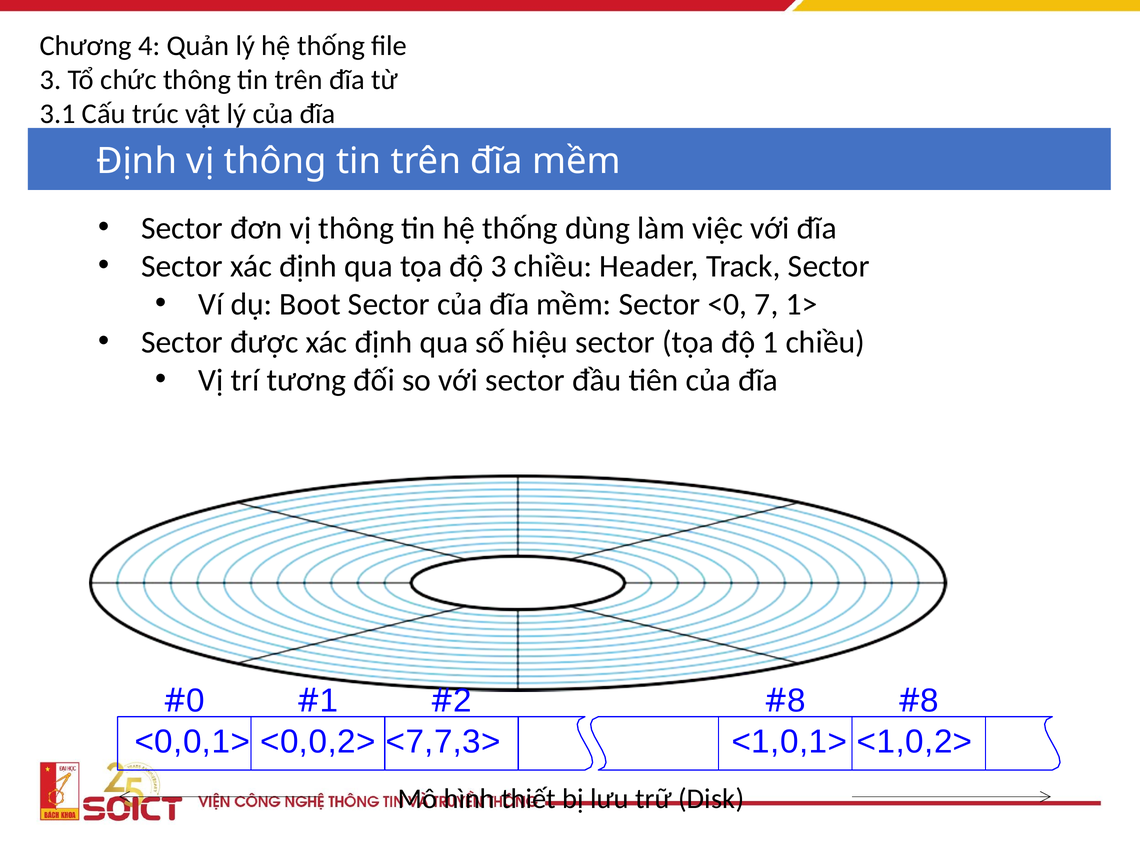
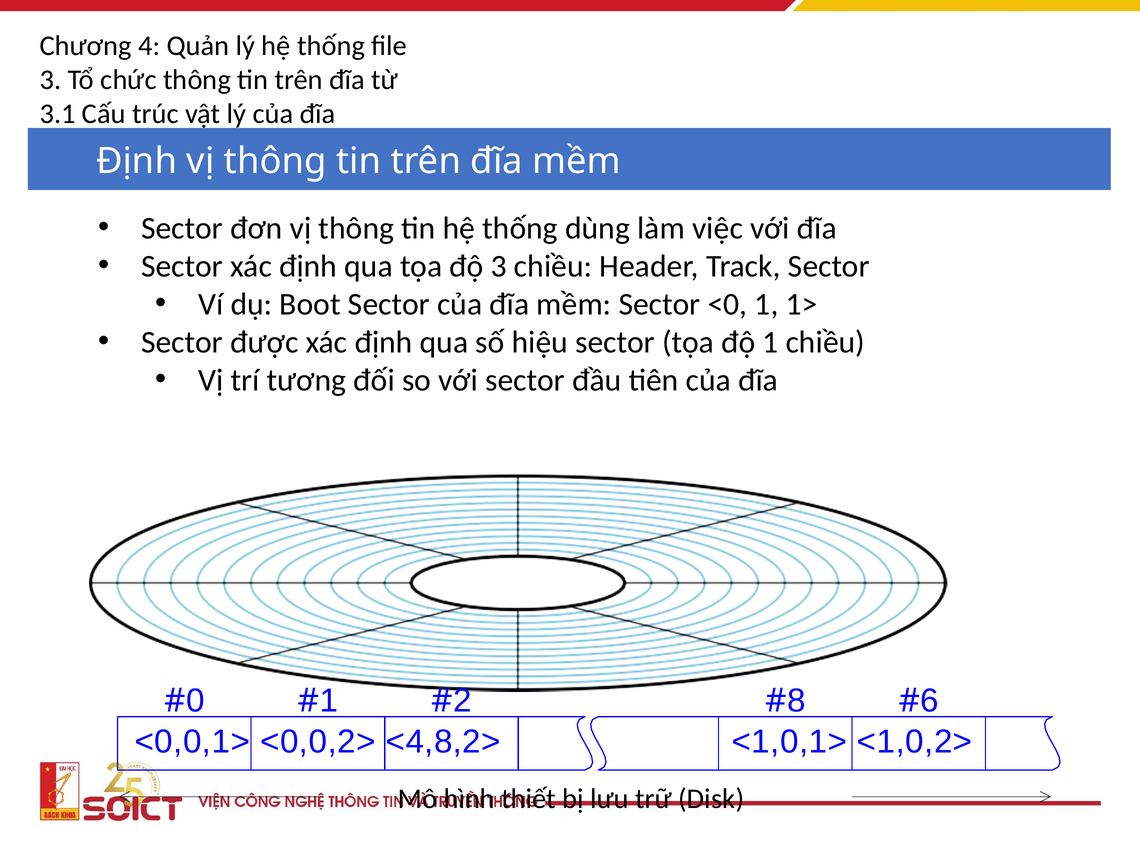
<0 7: 7 -> 1 (766, 304)
8: 8 -> 6 (930, 701)
<7,7,3>: <7,7,3> -> <4,8,2> (443, 742)
